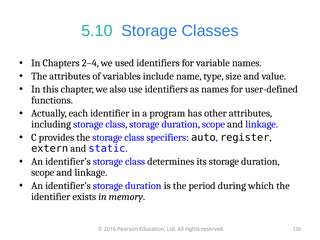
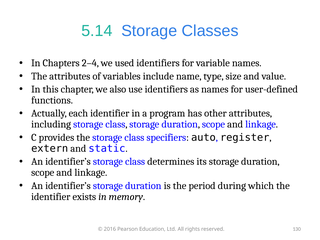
5.10: 5.10 -> 5.14 (97, 31)
